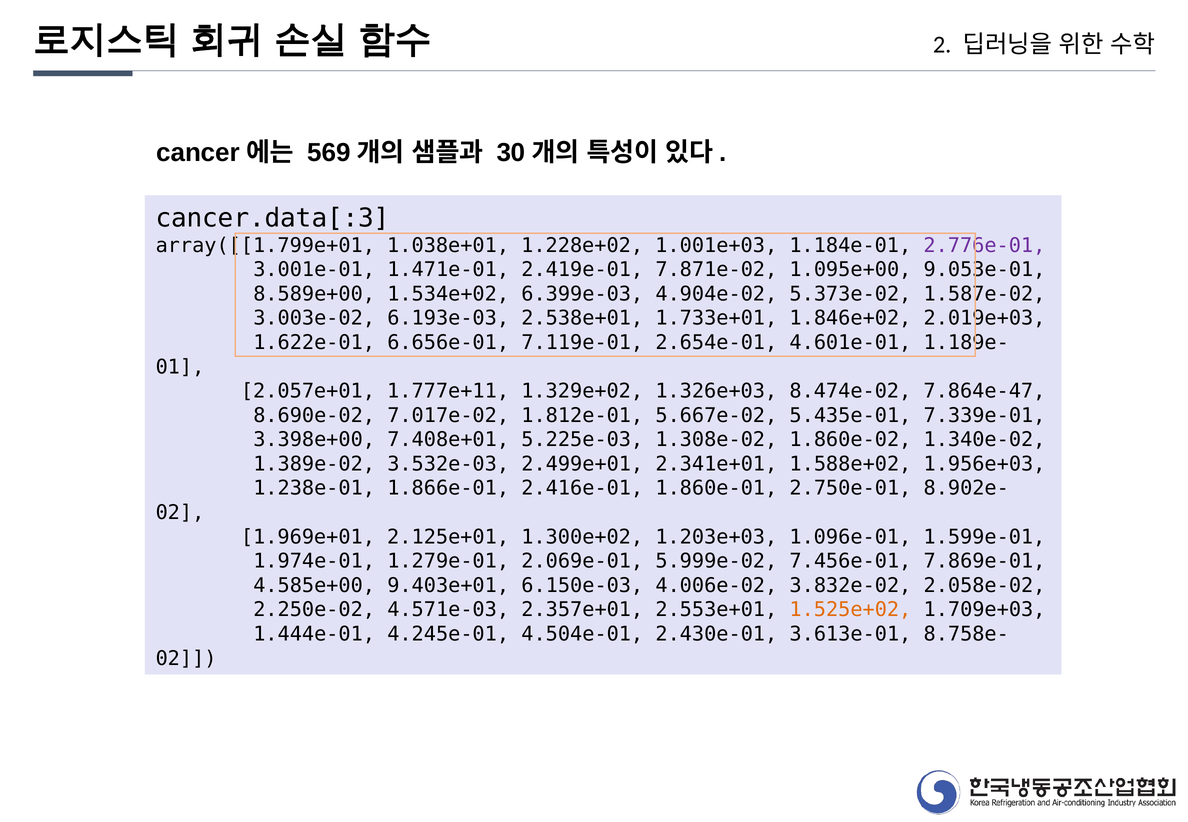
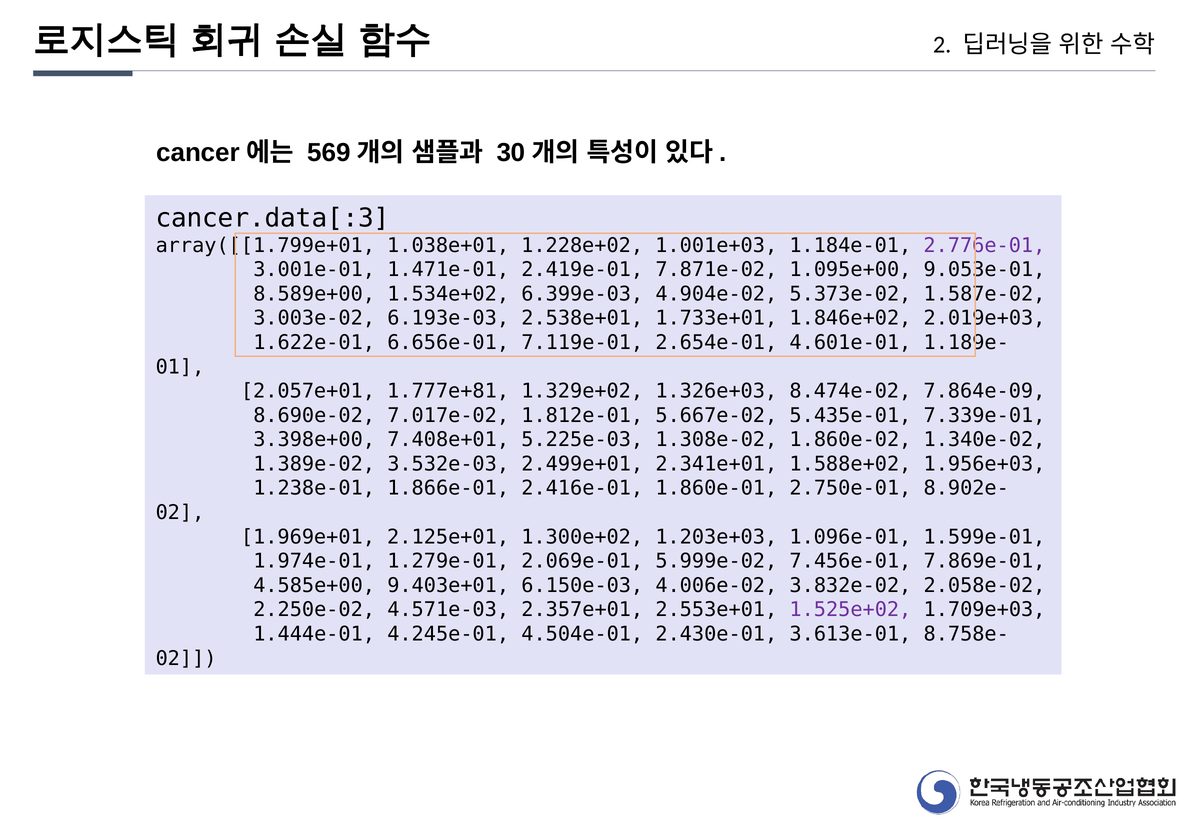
1.777e+11: 1.777e+11 -> 1.777e+81 (448, 391)
7.864e-47: 7.864e-47 -> 7.864e-09 (984, 391)
1.525e+02 colour: orange -> purple (850, 610)
